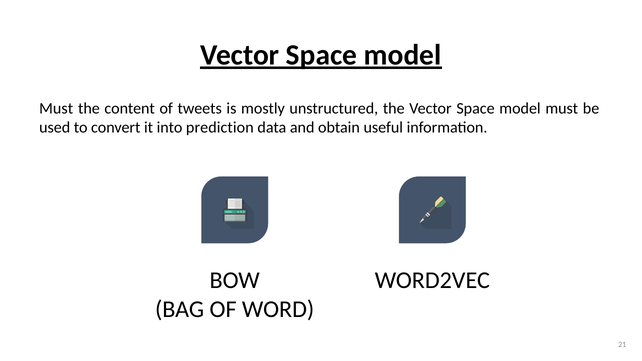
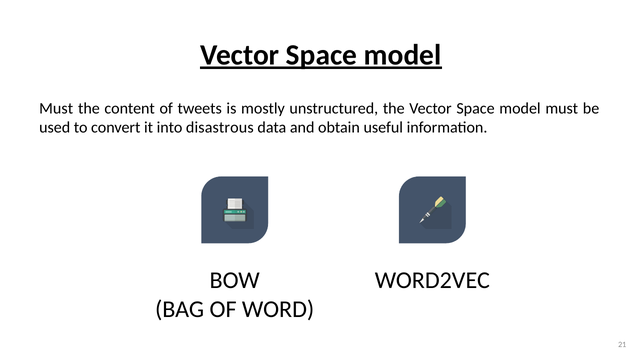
prediction: prediction -> disastrous (220, 128)
